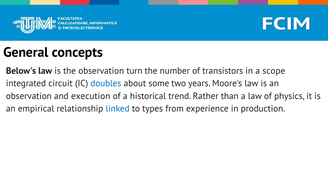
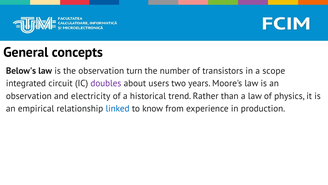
doubles colour: blue -> purple (106, 83)
some: some -> users (159, 83)
execution: execution -> electricity (91, 96)
types: types -> know (153, 108)
